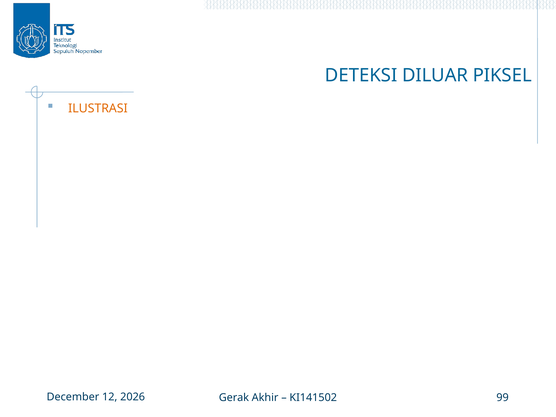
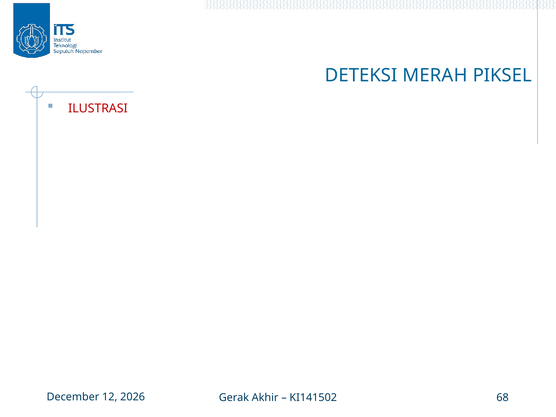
DILUAR: DILUAR -> MERAH (435, 75)
ILUSTRASI colour: orange -> red (98, 108)
99: 99 -> 68 (503, 397)
